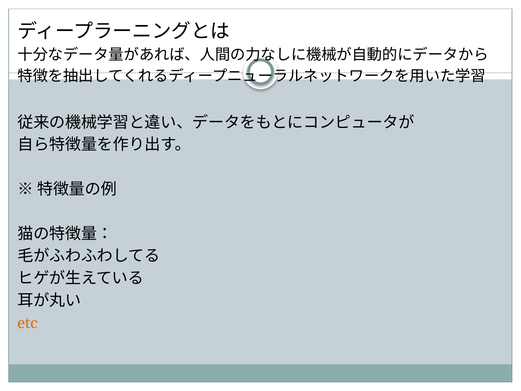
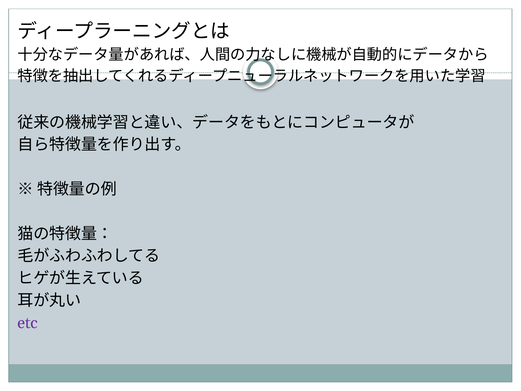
etc colour: orange -> purple (28, 323)
